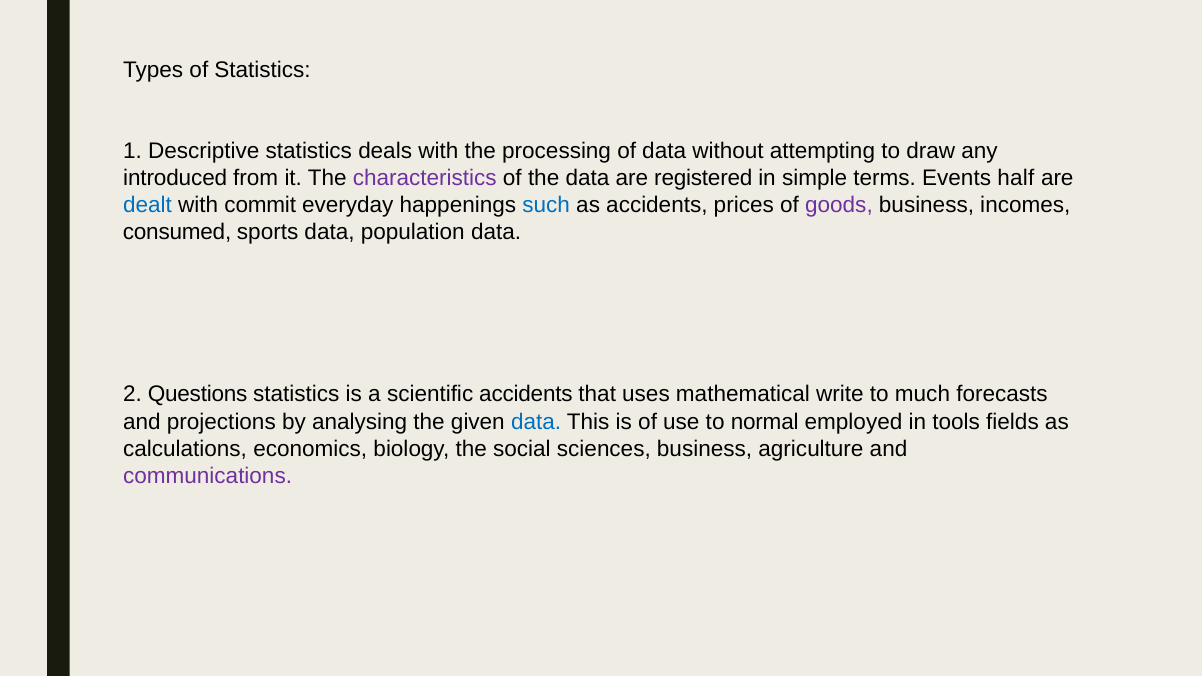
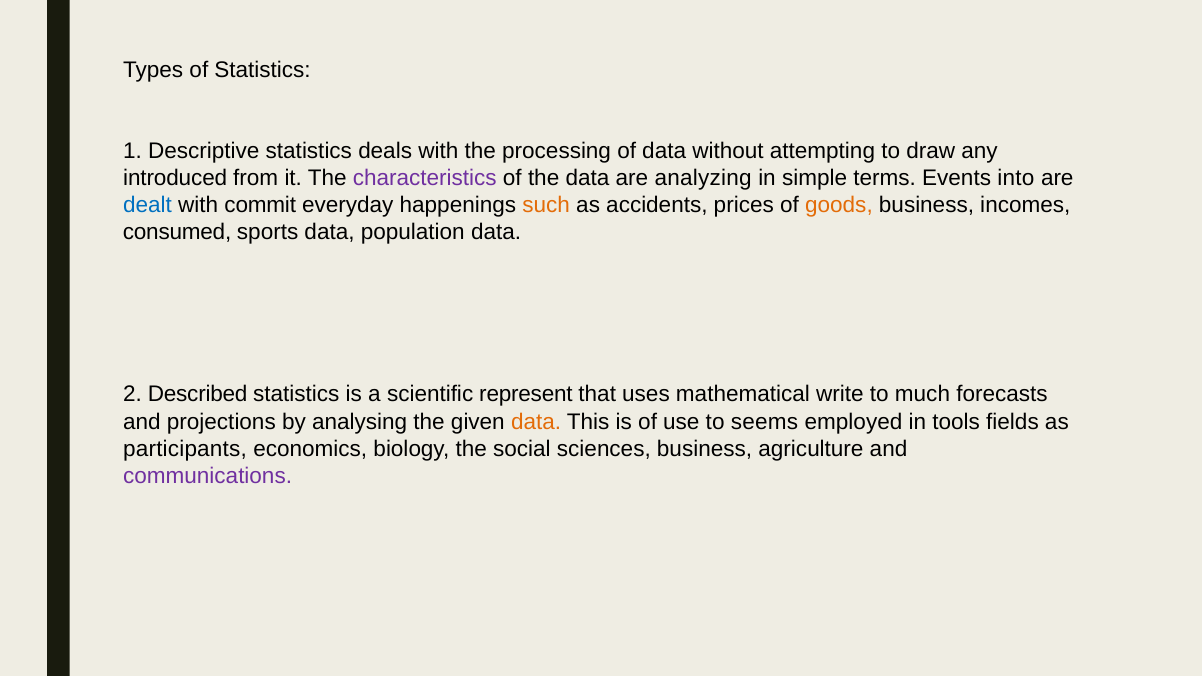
registered: registered -> analyzing (703, 178)
half: half -> into (1016, 178)
such colour: blue -> orange (546, 205)
goods colour: purple -> orange (839, 205)
Questions: Questions -> Described (198, 395)
scientific accidents: accidents -> represent (526, 395)
data colour: blue -> orange (536, 422)
normal: normal -> seems (764, 422)
calculations: calculations -> participants (185, 449)
